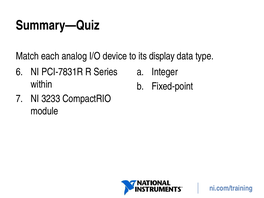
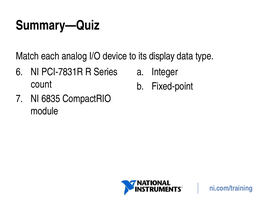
within: within -> count (41, 84)
3233: 3233 -> 6835 (51, 99)
